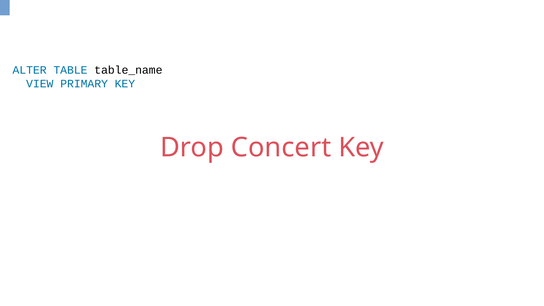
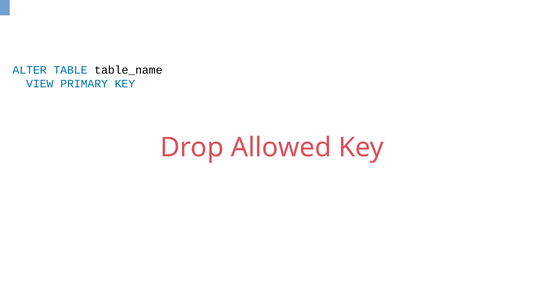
Concert: Concert -> Allowed (281, 148)
